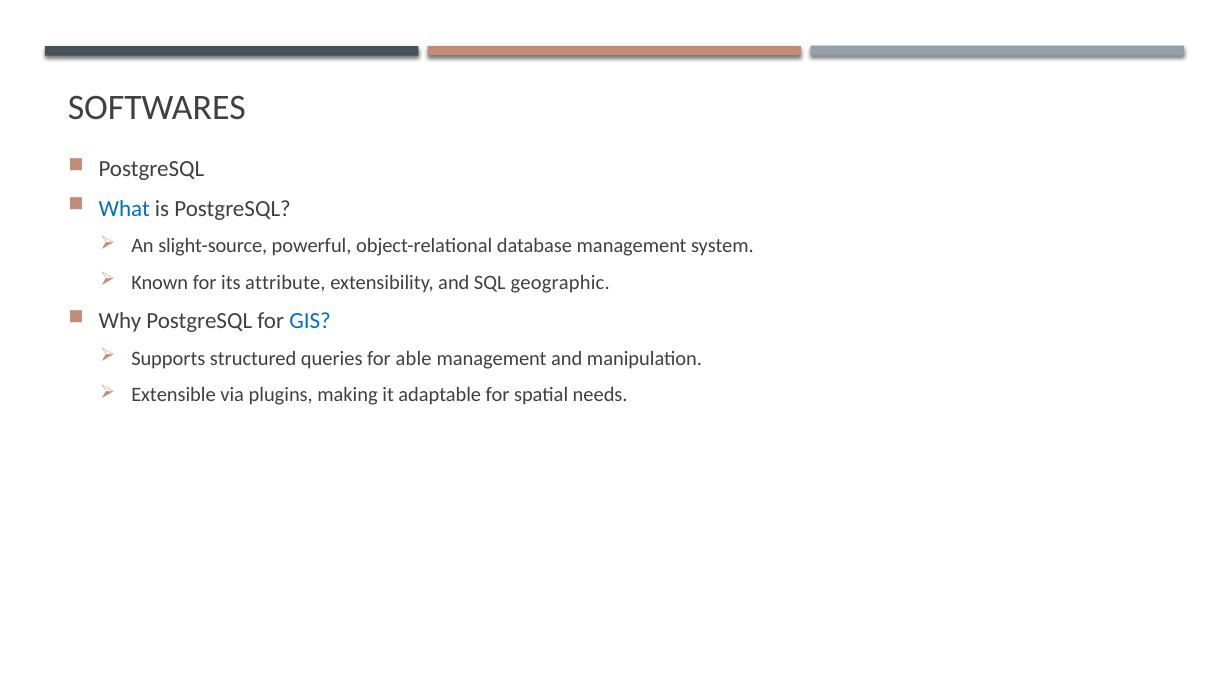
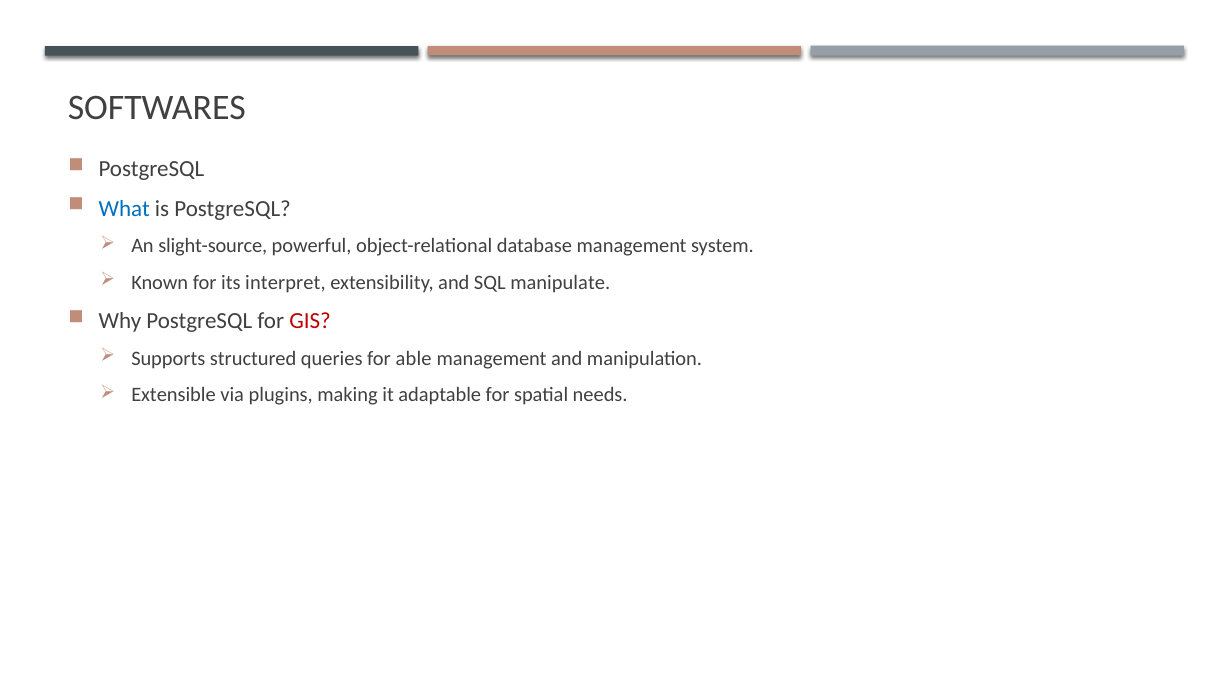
attribute: attribute -> interpret (285, 283)
geographic: geographic -> manipulate (560, 283)
GIS colour: blue -> red (310, 321)
